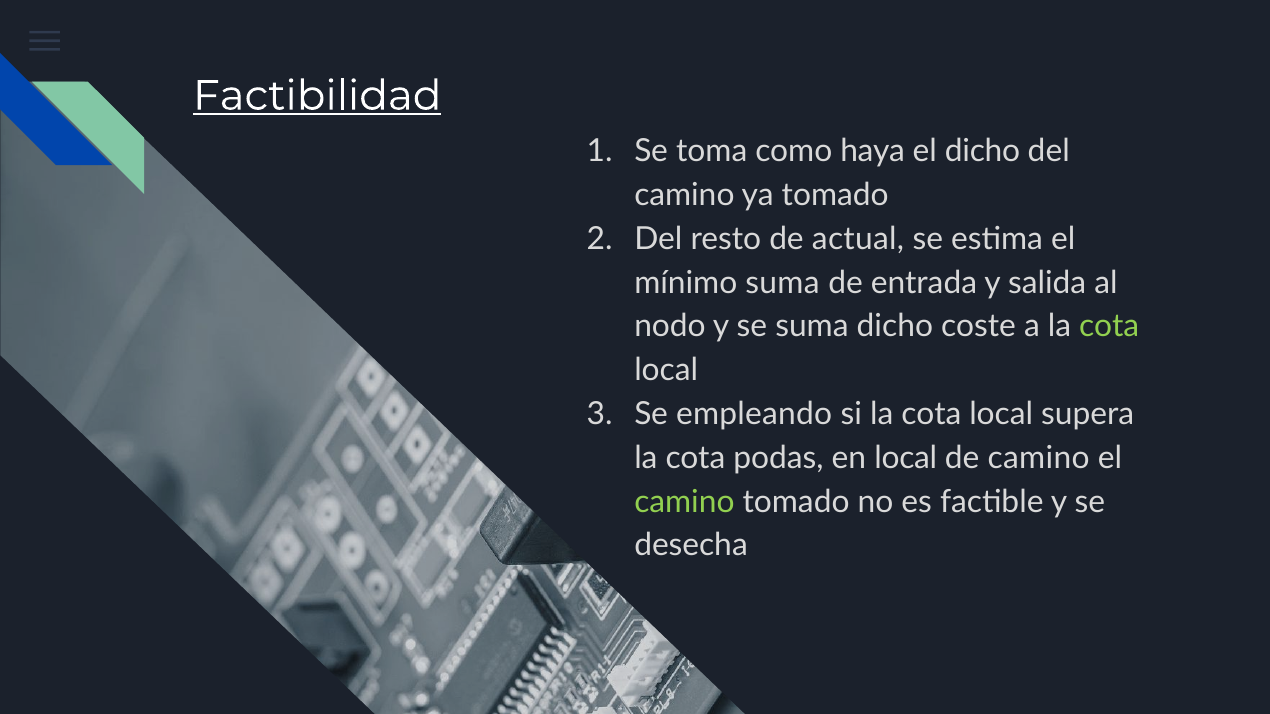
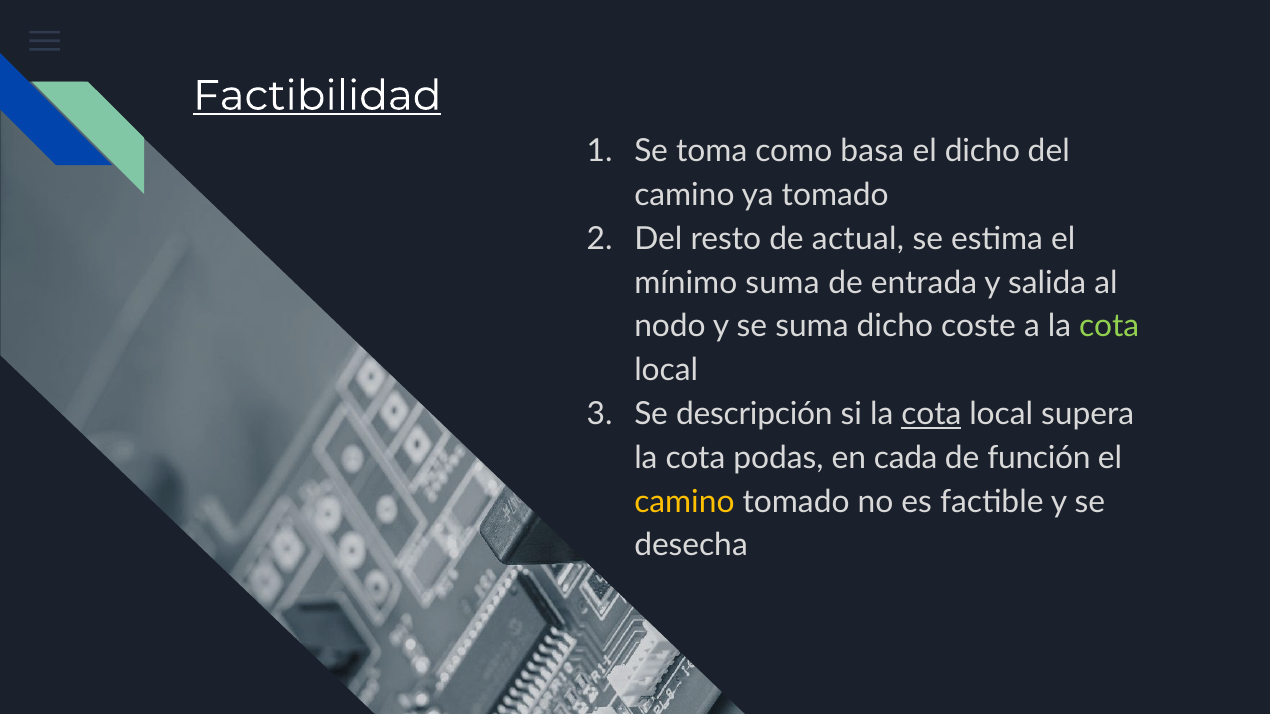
haya: haya -> basa (872, 151)
empleando: empleando -> descripción (754, 414)
cota underline: none -> present (931, 414)
en local: local -> cada (906, 458)
de camino: camino -> función (1039, 458)
camino colour: light green -> yellow (684, 502)
